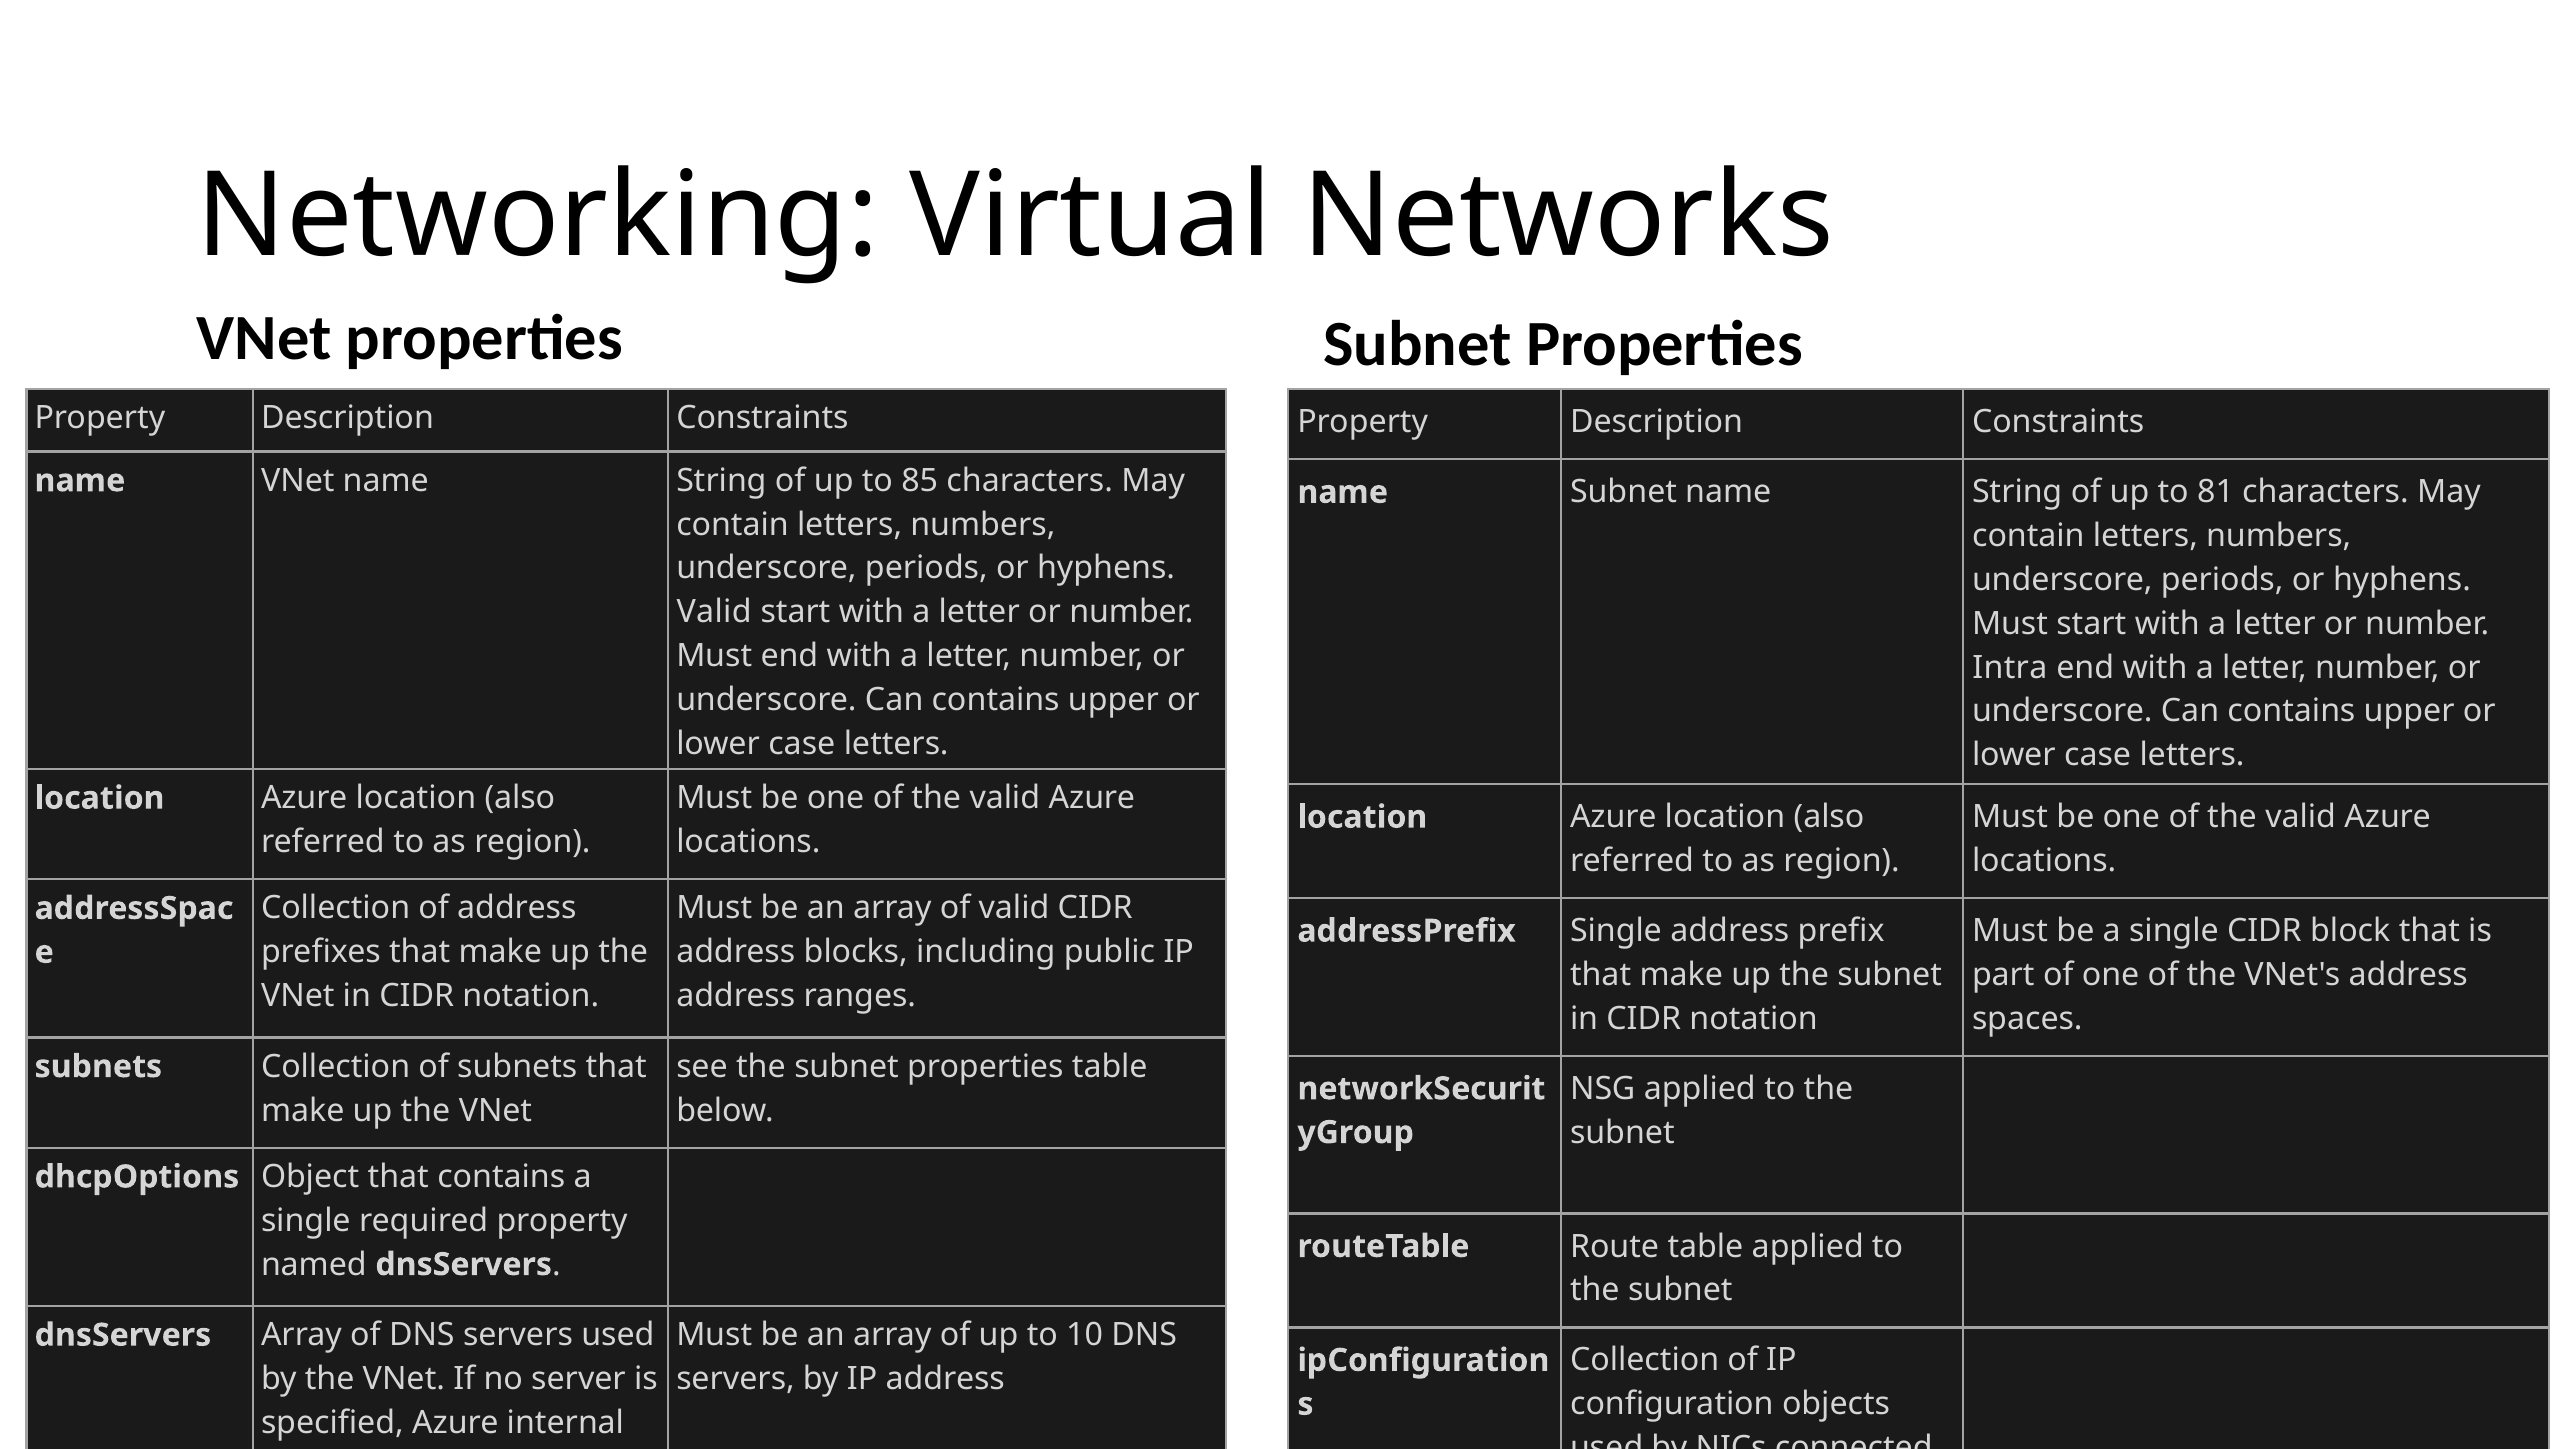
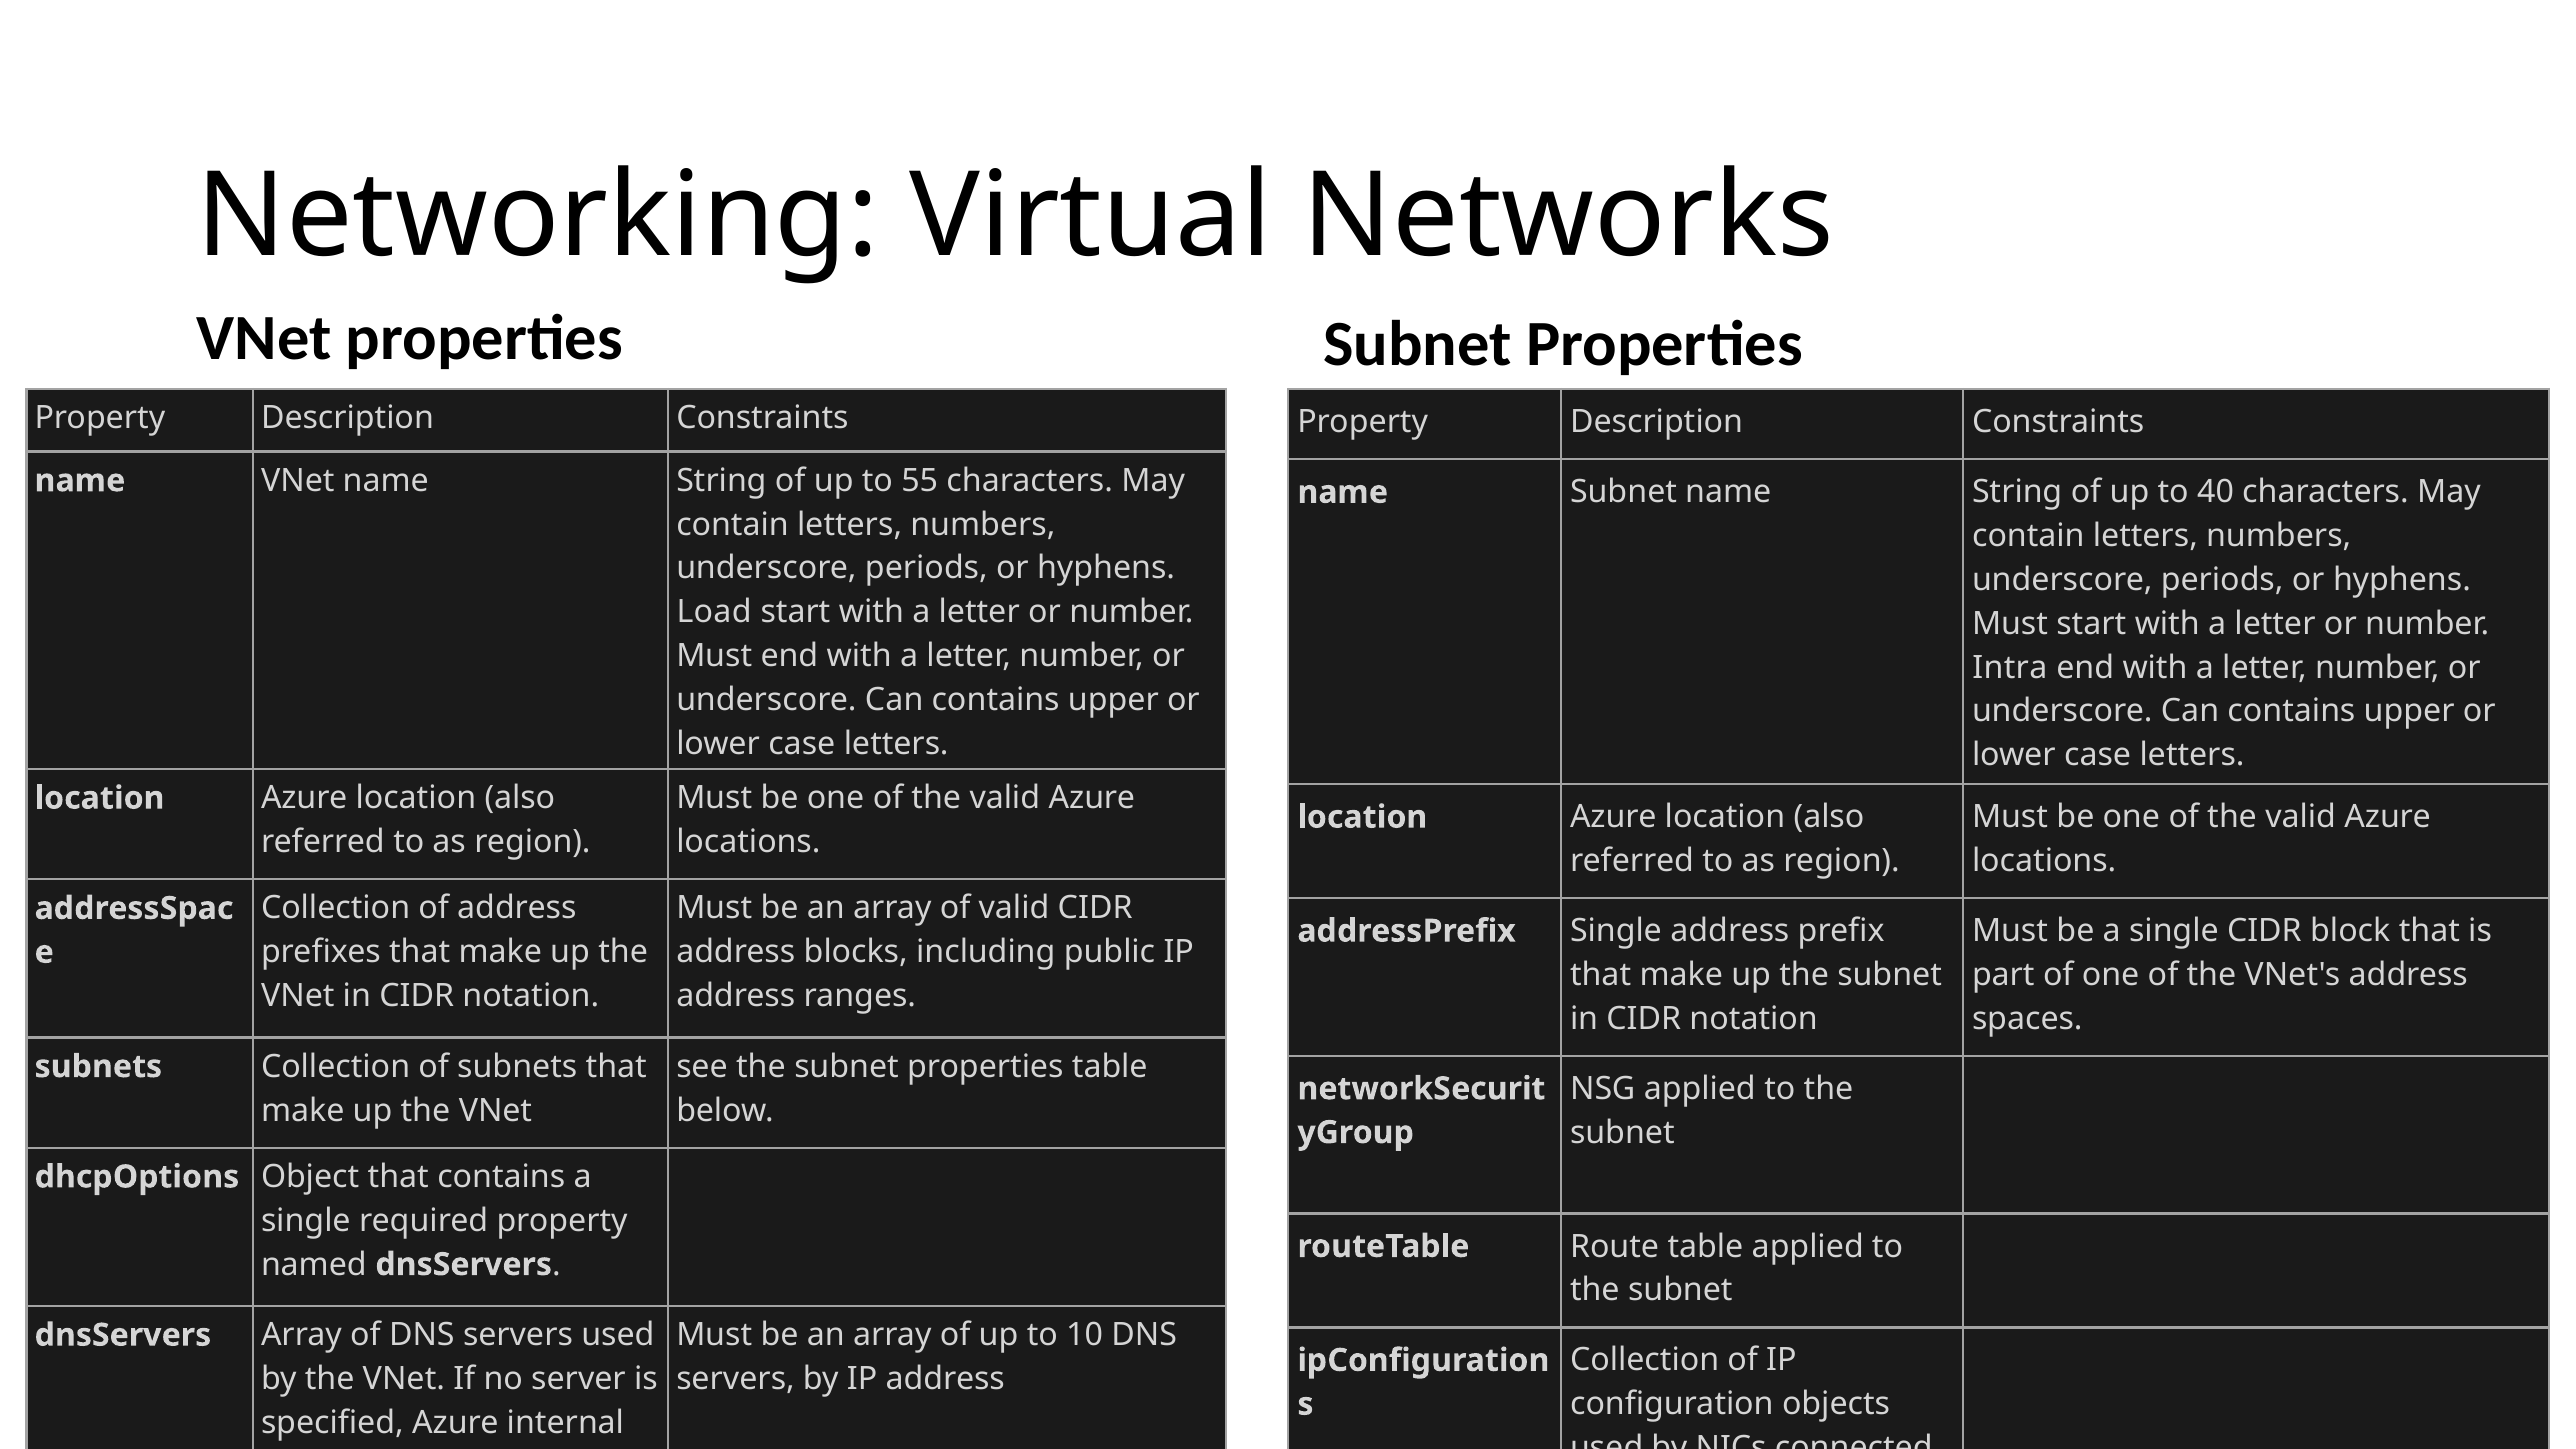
85: 85 -> 55 (920, 481)
81: 81 -> 40 (2216, 492)
Valid: Valid -> Load (714, 612)
